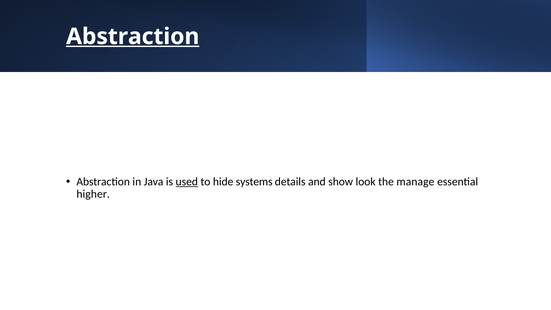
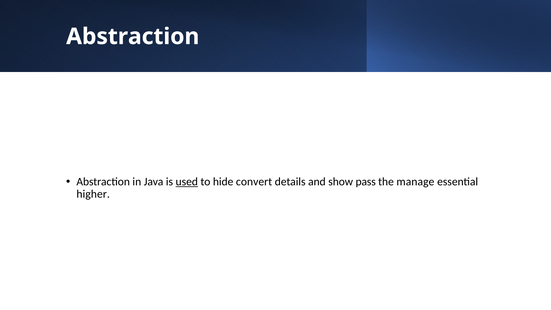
Abstraction underline: present -> none (133, 36)
systems: systems -> convert (254, 182)
look: look -> pass (366, 182)
